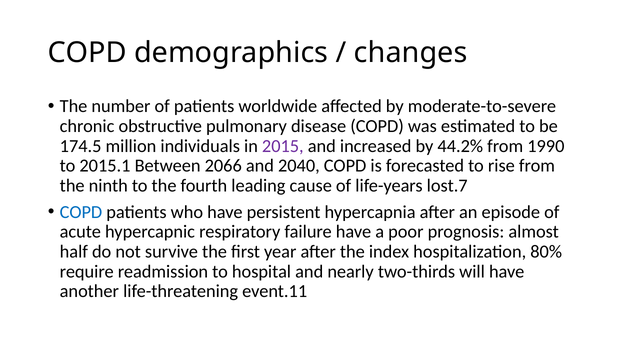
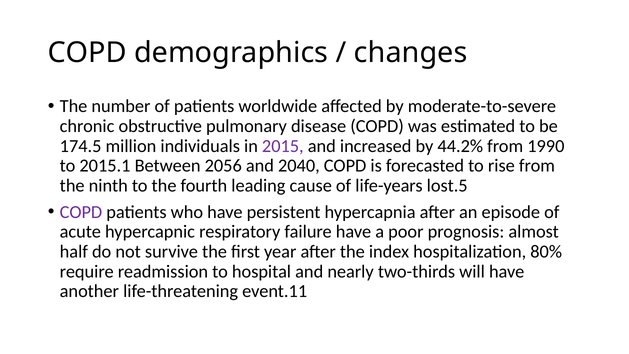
2066: 2066 -> 2056 (223, 166)
lost.7: lost.7 -> lost.5 (447, 186)
COPD colour: blue -> purple (81, 212)
